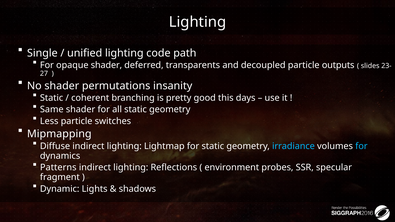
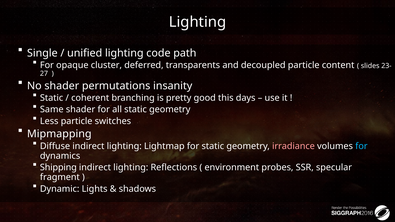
opaque shader: shader -> cluster (106, 65)
outputs: outputs -> content (338, 65)
irradiance colour: light blue -> pink (293, 146)
Patterns: Patterns -> Shipping (58, 168)
